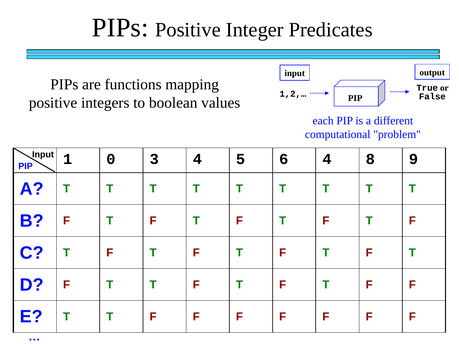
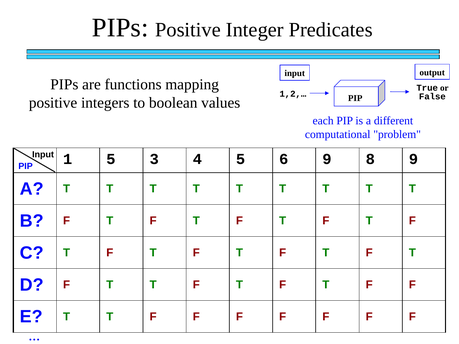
1 0: 0 -> 5 (111, 159)
6 4: 4 -> 9 (327, 159)
